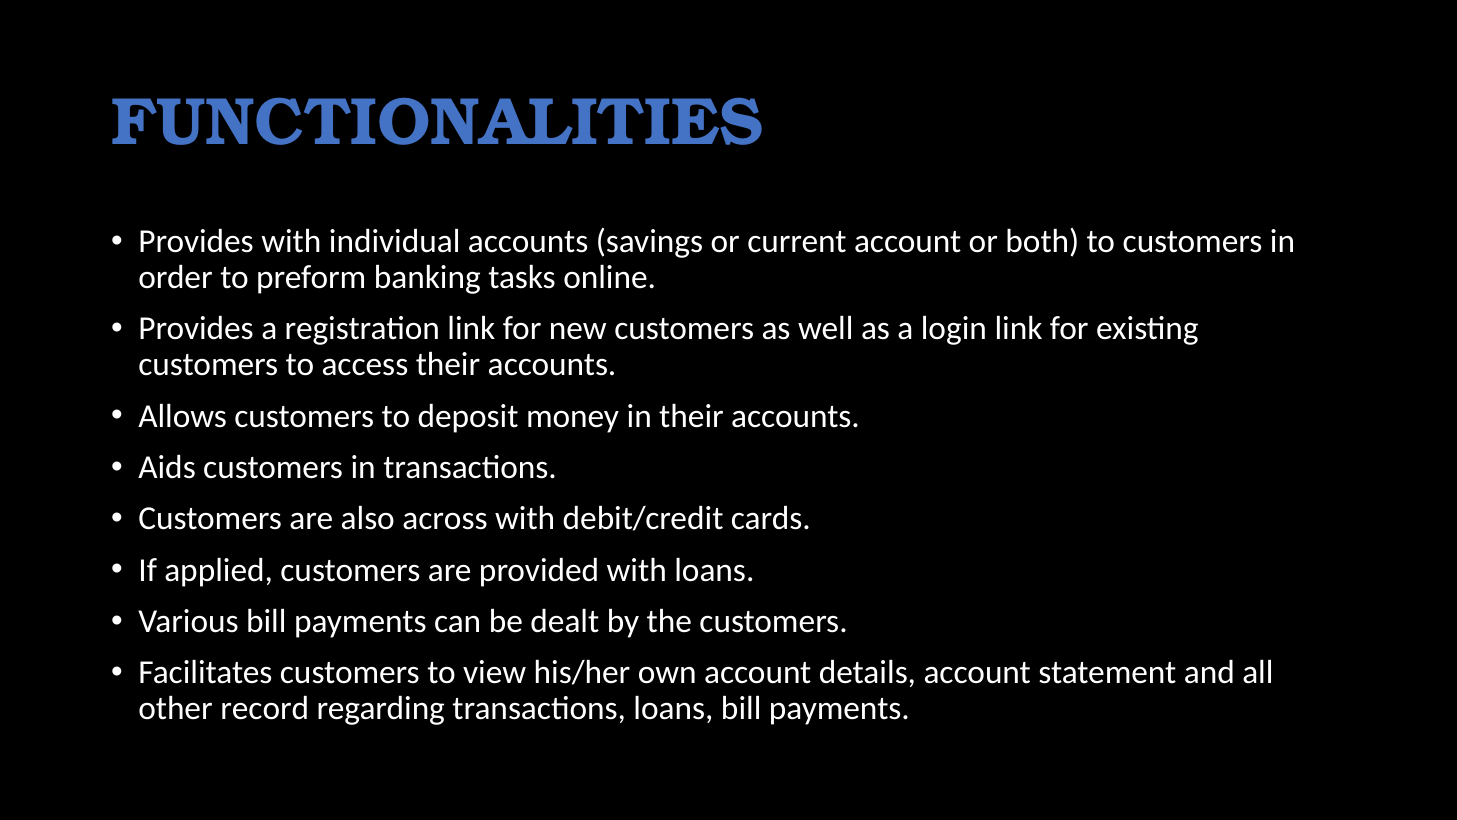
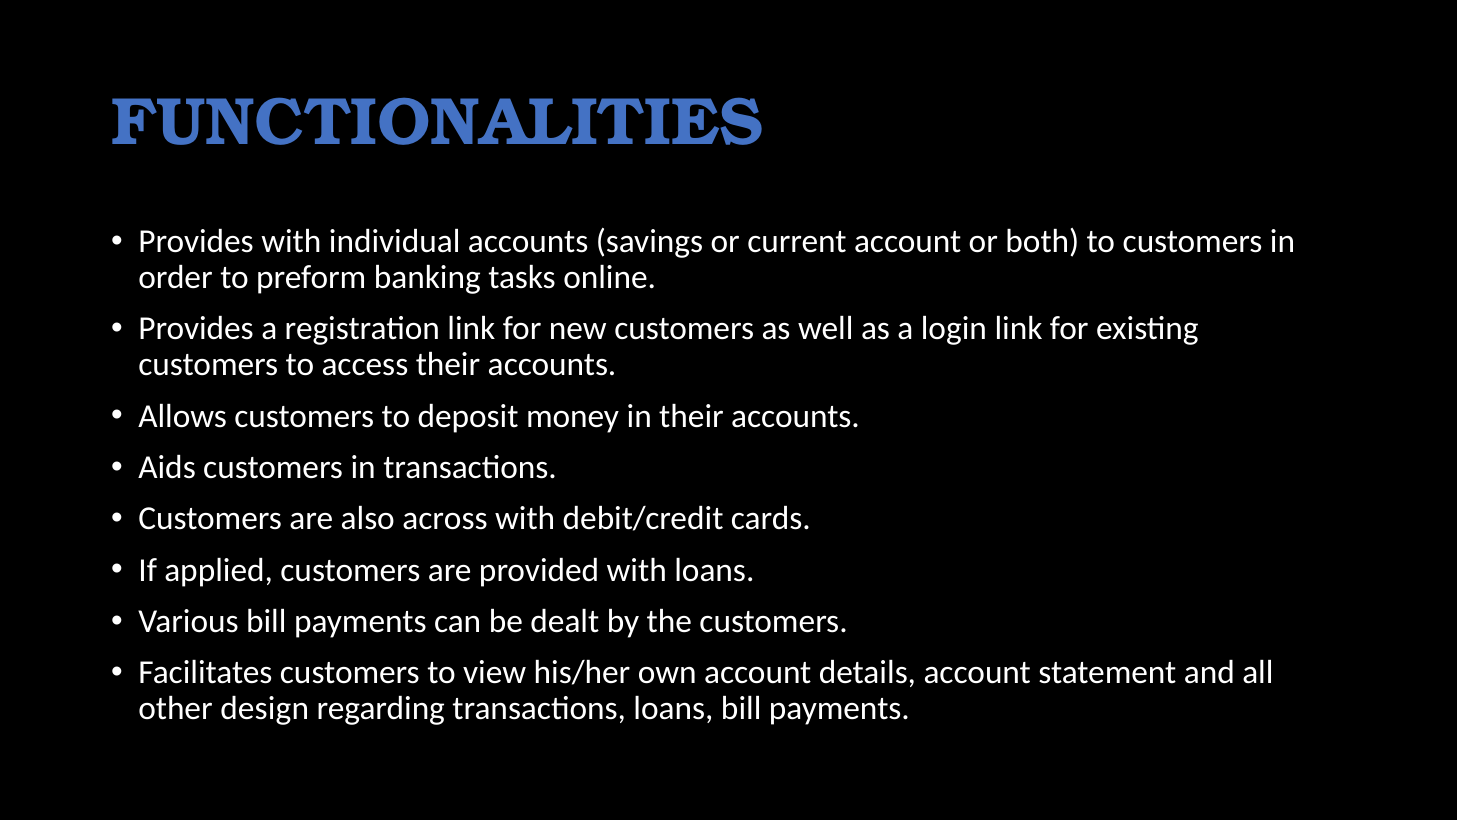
record: record -> design (265, 708)
